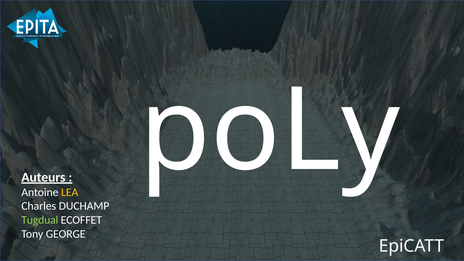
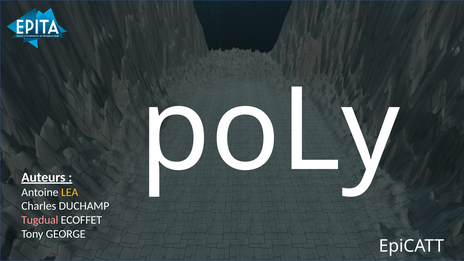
Tugdual colour: light green -> pink (40, 220)
